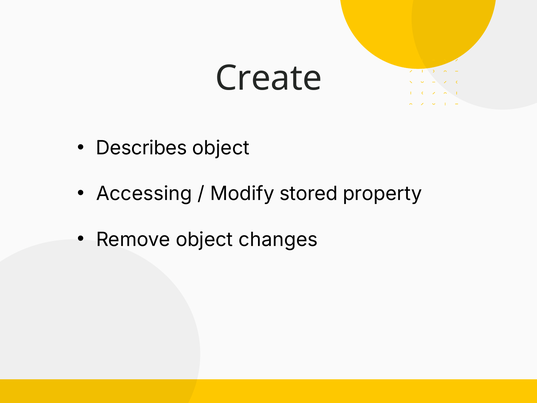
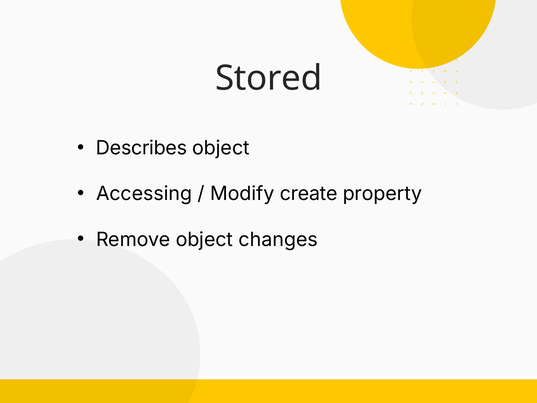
Create: Create -> Stored (269, 78)
stored: stored -> create (309, 194)
